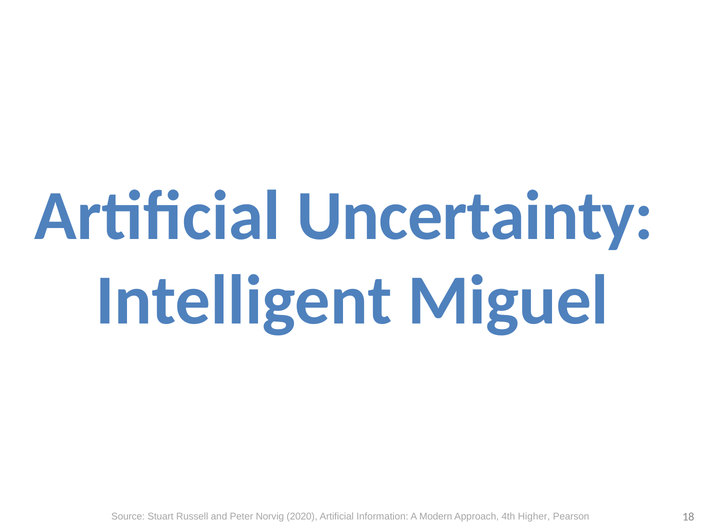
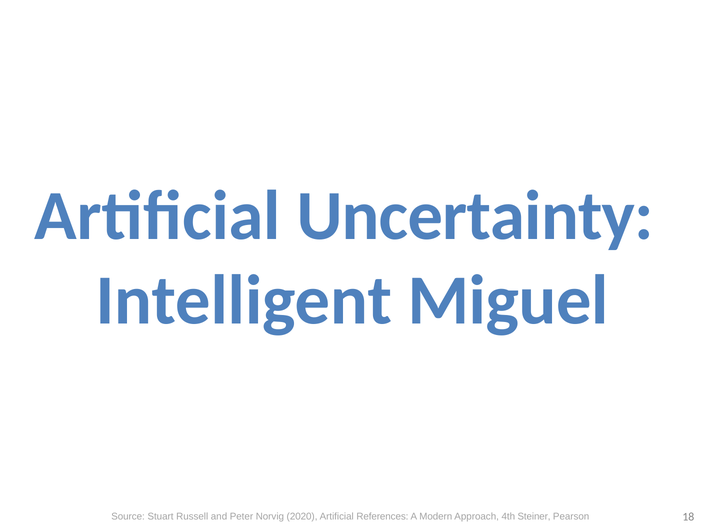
Information: Information -> References (382, 517)
Higher: Higher -> Steiner (534, 517)
